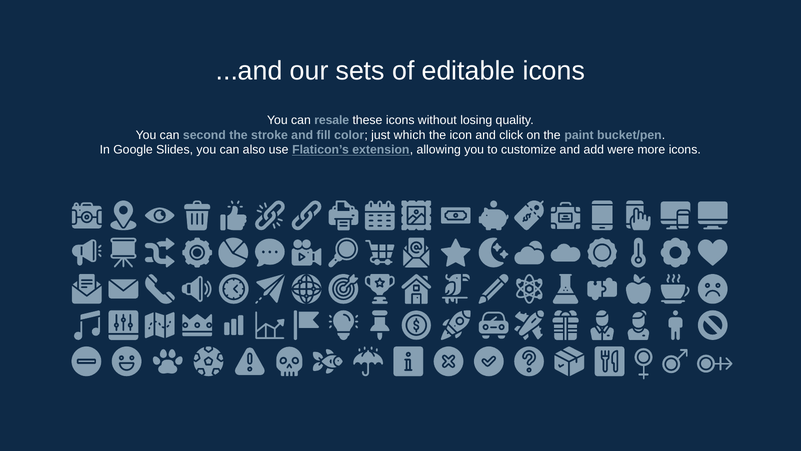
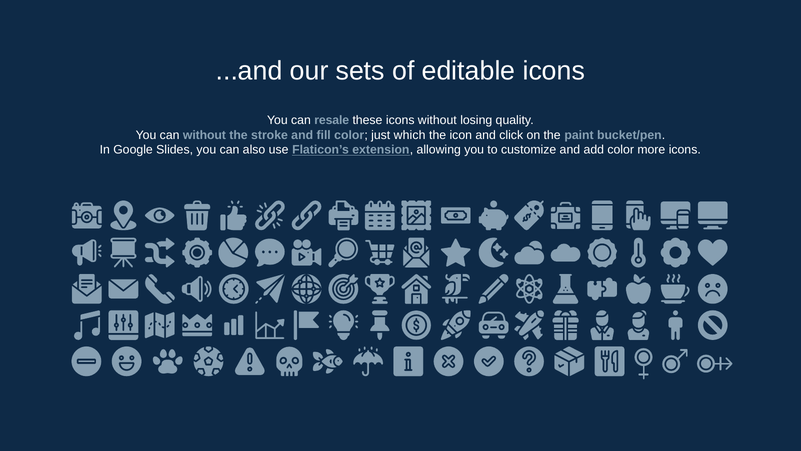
can second: second -> without (204, 135)
add were: were -> color (621, 150)
